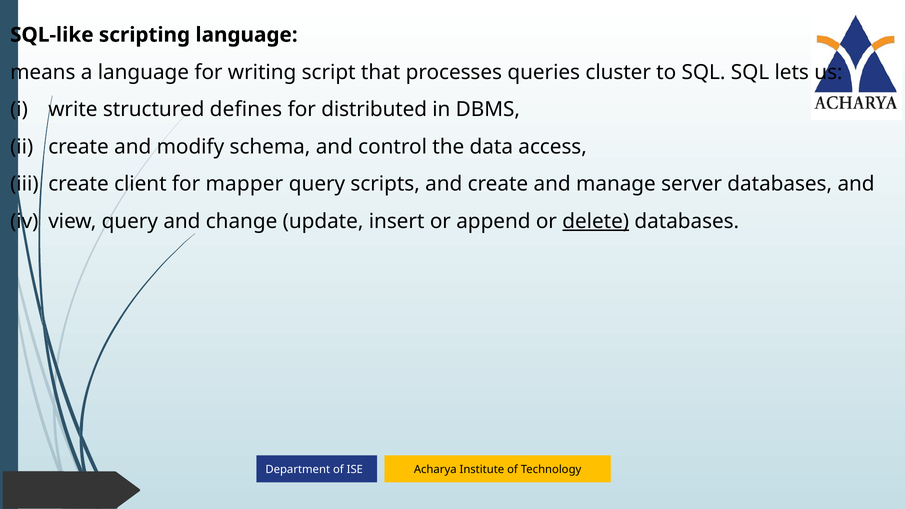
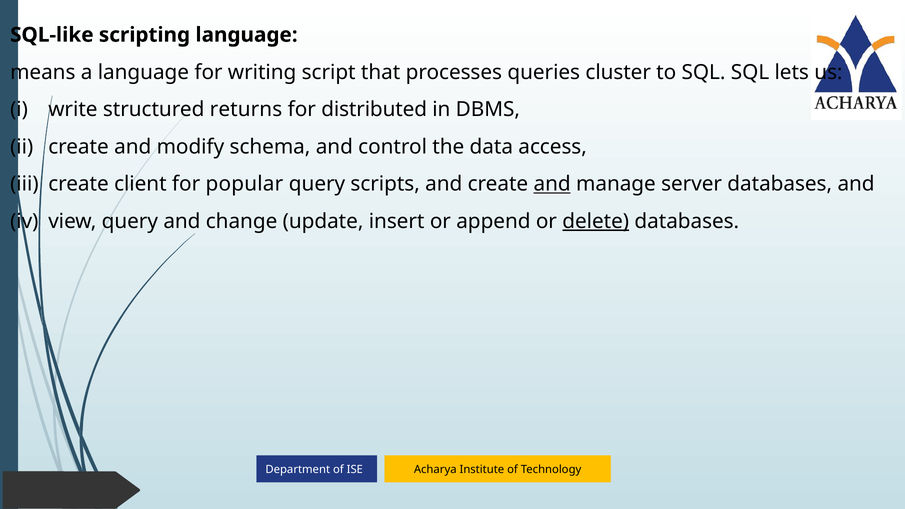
defines: defines -> returns (246, 109)
mapper: mapper -> popular (244, 184)
and underline: none -> present (552, 184)
